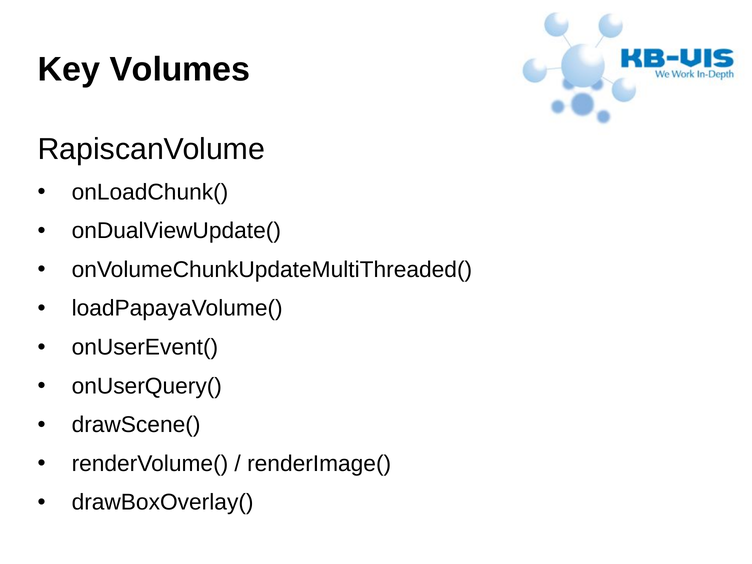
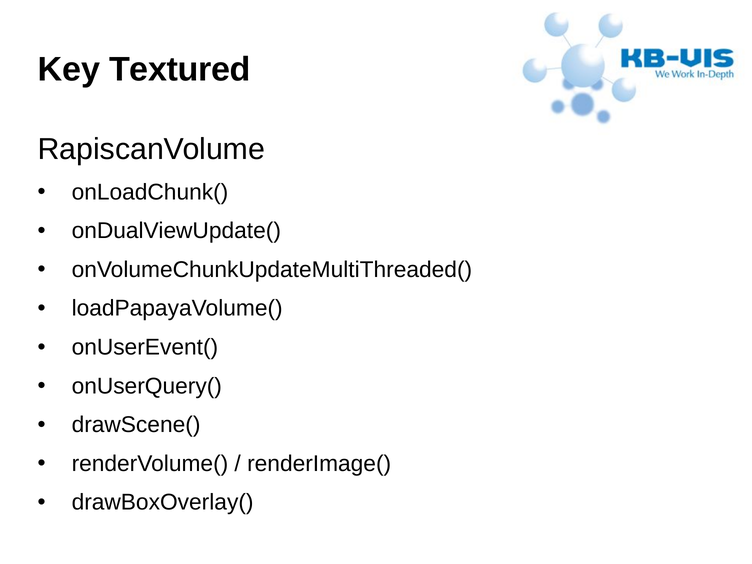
Volumes: Volumes -> Textured (180, 70)
